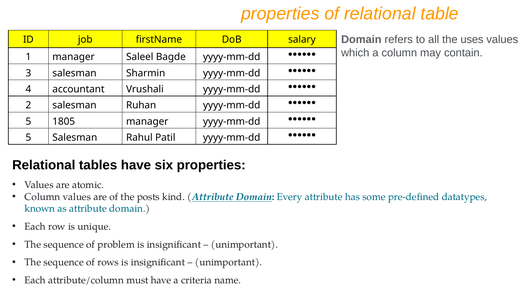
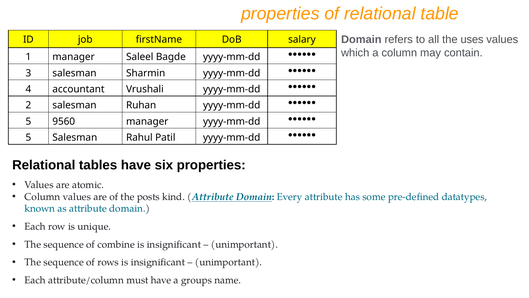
1805: 1805 -> 9560 (64, 121)
problem: problem -> combine (116, 244)
criteria: criteria -> groups (197, 280)
